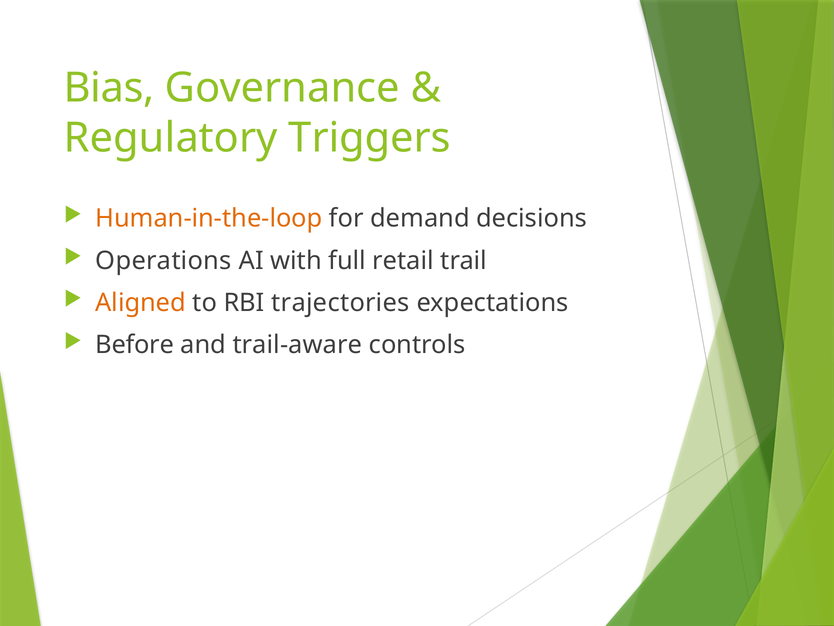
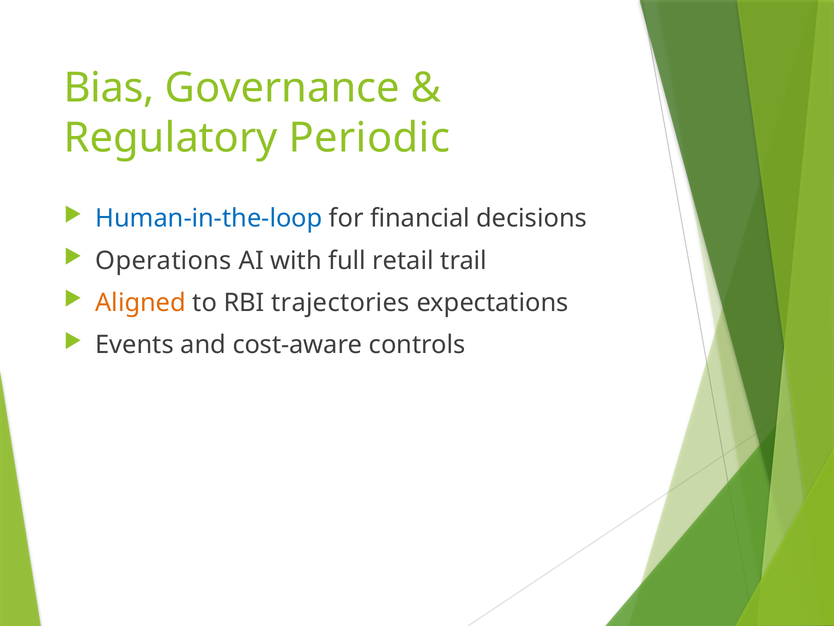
Triggers: Triggers -> Periodic (369, 138)
Human-in-the-loop colour: orange -> blue (209, 218)
demand: demand -> financial (420, 218)
Before: Before -> Events (134, 345)
trail-aware: trail-aware -> cost-aware (297, 345)
